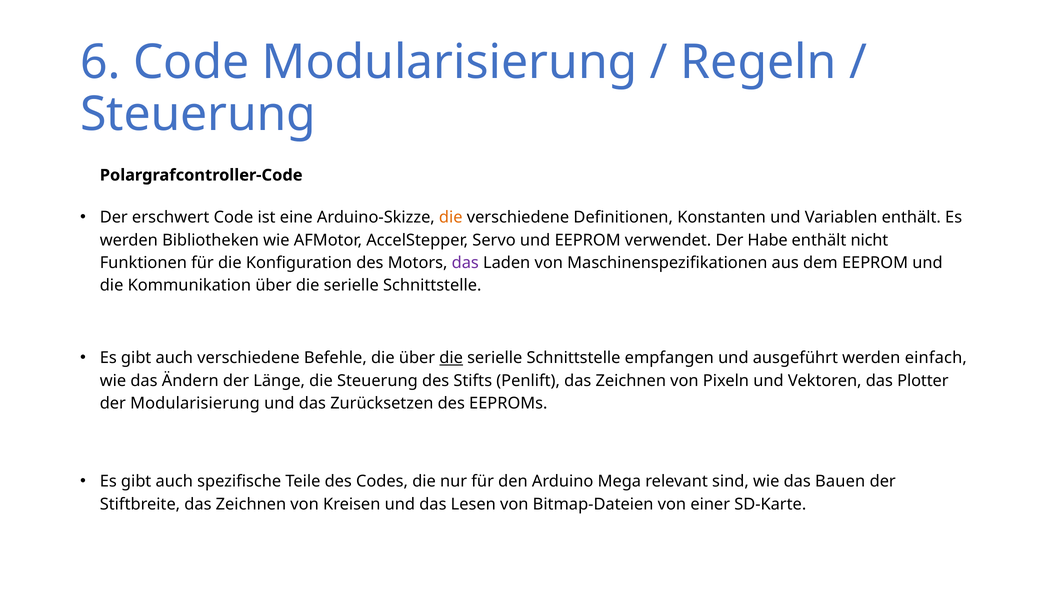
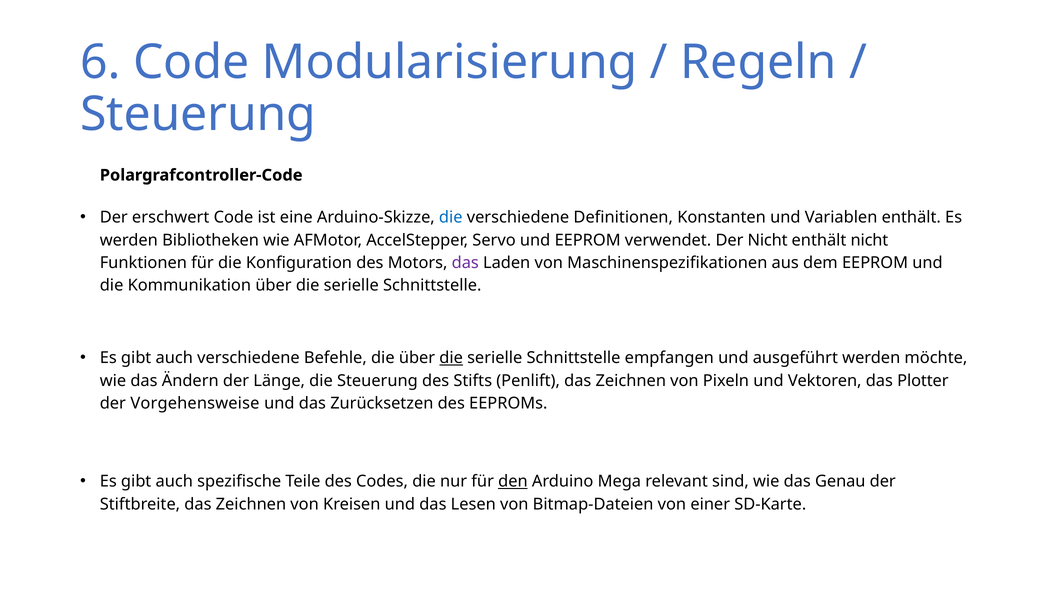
die colour: orange -> blue (451, 218)
Der Habe: Habe -> Nicht (768, 240)
einfach: einfach -> möchte (936, 358)
der Modularisierung: Modularisierung -> Vorgehensweise (195, 403)
den underline: none -> present (513, 482)
Bauen: Bauen -> Genau (840, 482)
